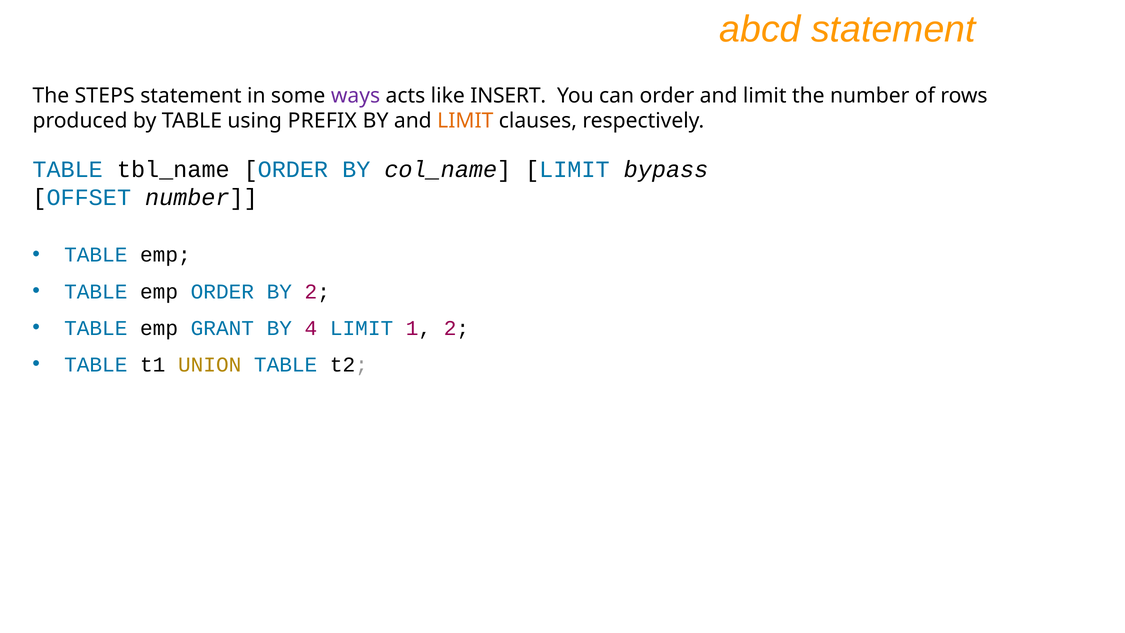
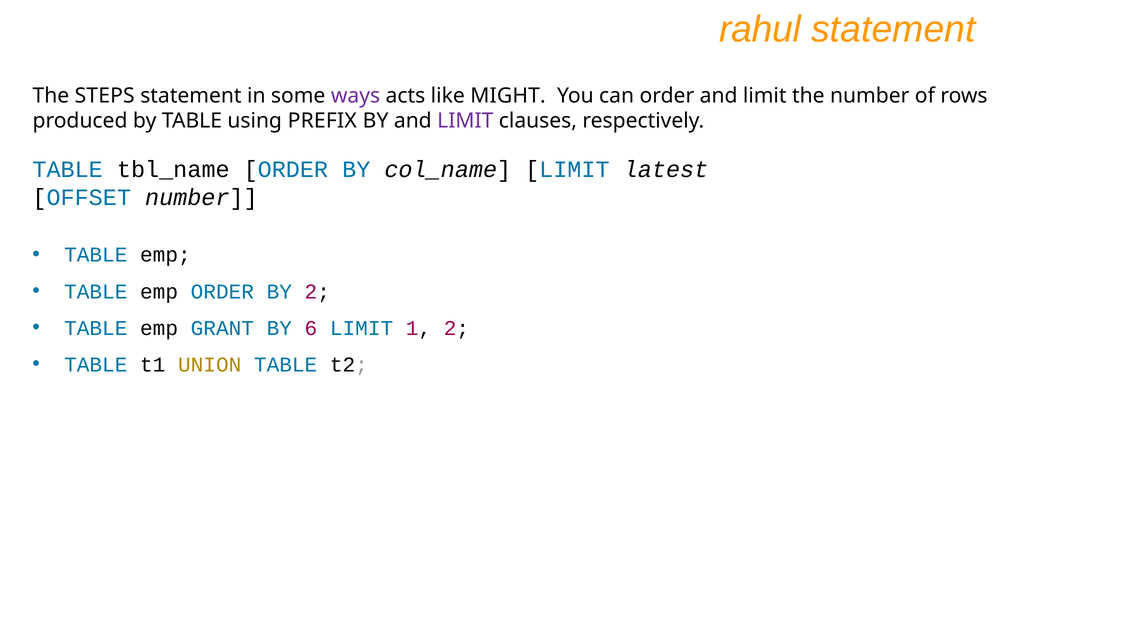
abcd: abcd -> rahul (760, 29)
INSERT: INSERT -> MIGHT (508, 96)
LIMIT colour: orange -> purple (465, 121)
bypass: bypass -> latest (666, 169)
4: 4 -> 6 (311, 328)
